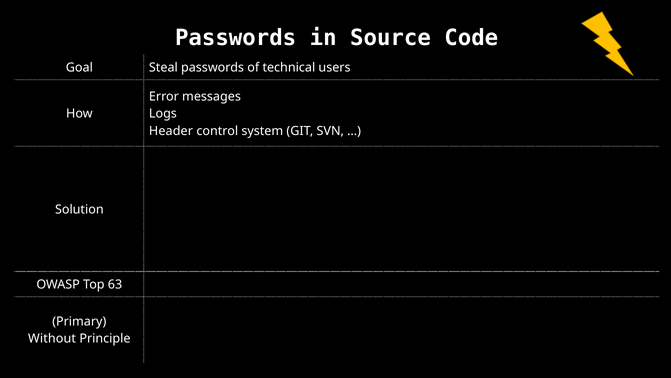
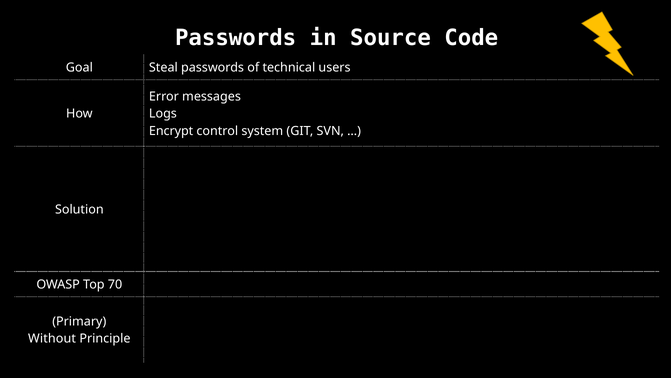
Header: Header -> Encrypt (171, 131)
63: 63 -> 70 (115, 284)
